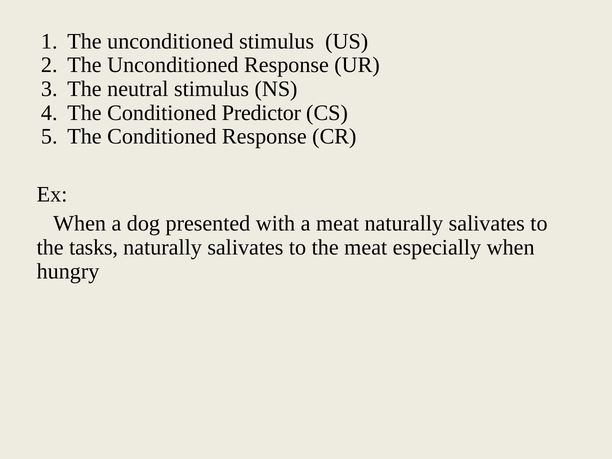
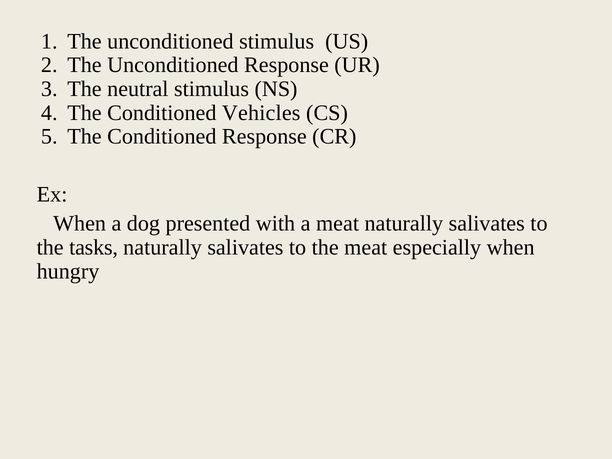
Predictor: Predictor -> Vehicles (261, 113)
